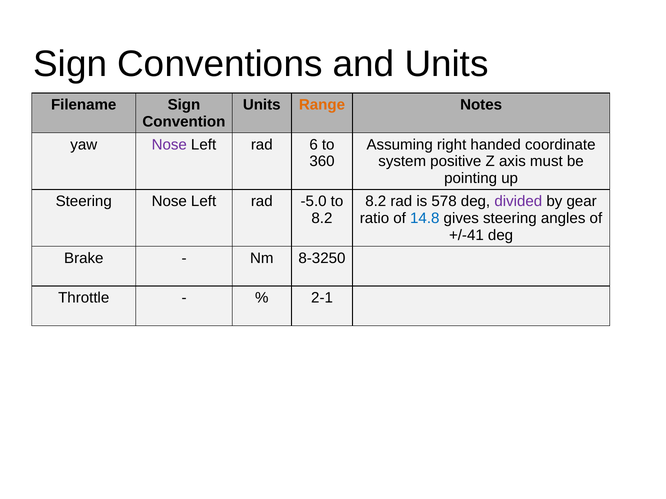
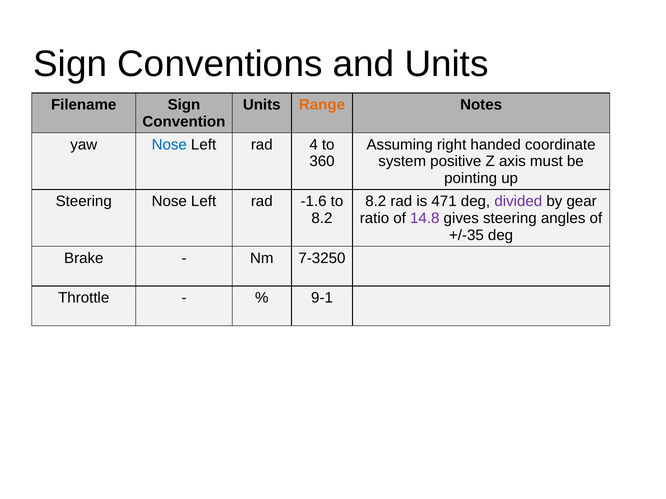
Nose colour: purple -> blue (169, 145)
6: 6 -> 4 (314, 145)
-5.0: -5.0 -> -1.6 (314, 202)
578: 578 -> 471 (444, 202)
14.8 colour: blue -> purple (425, 218)
+/-41: +/-41 -> +/-35 (466, 235)
8-3250: 8-3250 -> 7-3250 (322, 258)
2-1: 2-1 -> 9-1 (322, 298)
